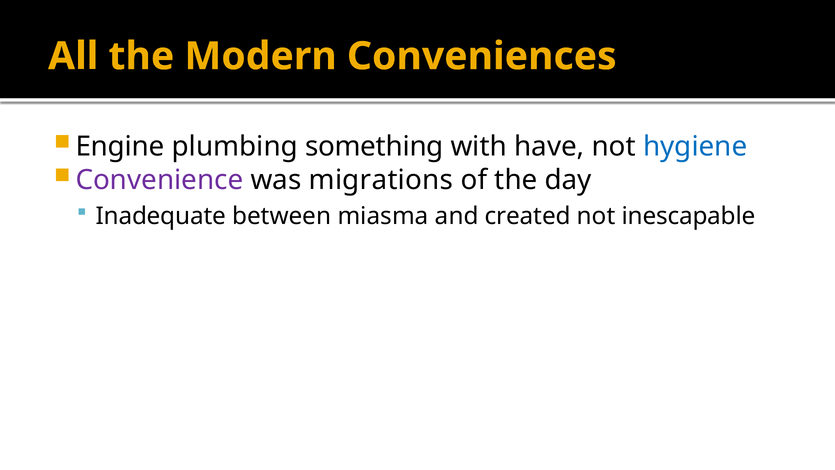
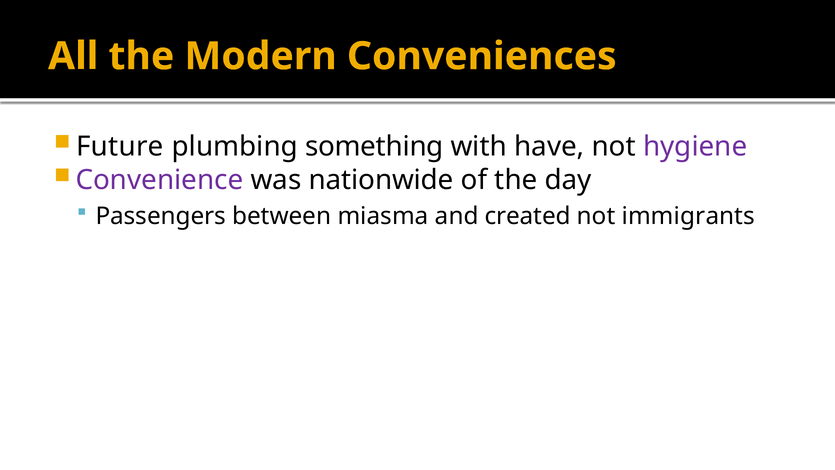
Engine: Engine -> Future (120, 146)
hygiene colour: blue -> purple (695, 146)
migrations: migrations -> nationwide (381, 180)
Inadequate: Inadequate -> Passengers (161, 216)
inescapable: inescapable -> immigrants (688, 216)
